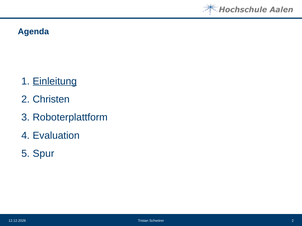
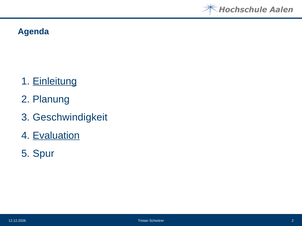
Christen: Christen -> Planung (51, 99)
Roboterplattform: Roboterplattform -> Geschwindigkeit (70, 118)
Evaluation underline: none -> present (56, 136)
